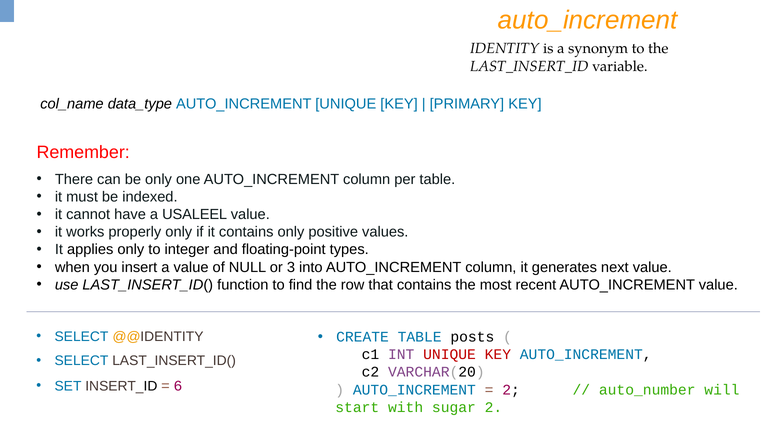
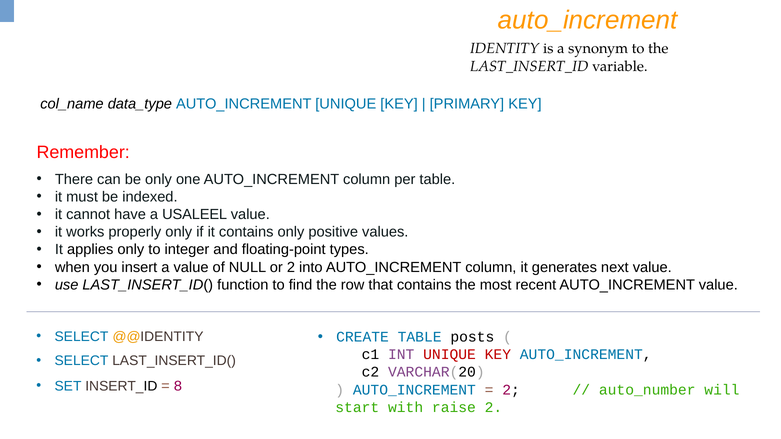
or 3: 3 -> 2 (291, 267)
6: 6 -> 8 (178, 386)
sugar: sugar -> raise (454, 408)
